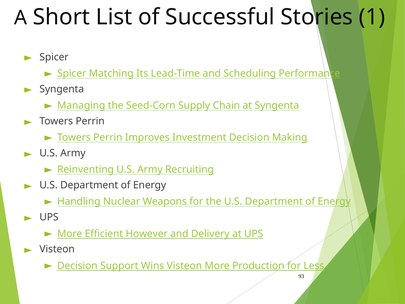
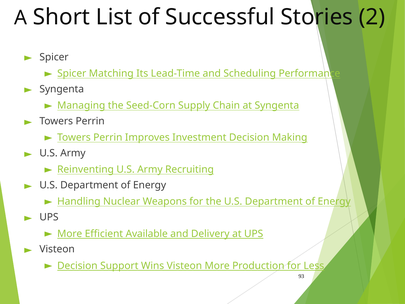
1: 1 -> 2 (372, 17)
However: However -> Available (147, 233)
